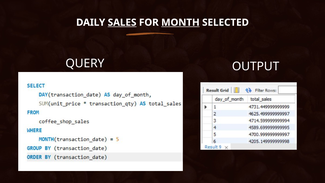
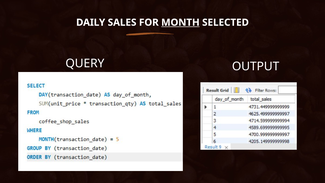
SALES underline: present -> none (122, 22)
